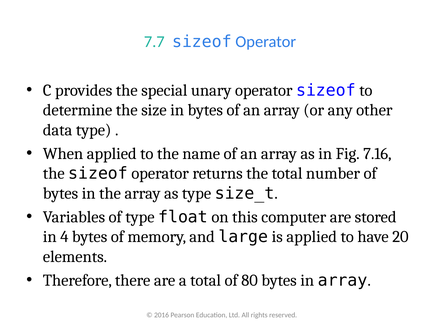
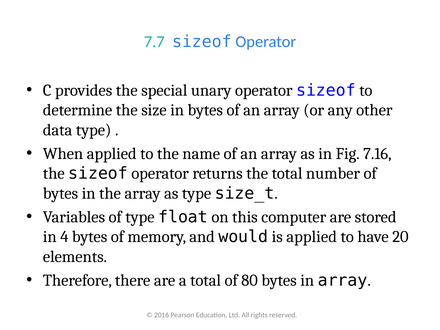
large: large -> would (243, 237)
